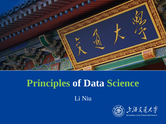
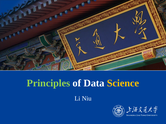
Science colour: light green -> yellow (123, 83)
